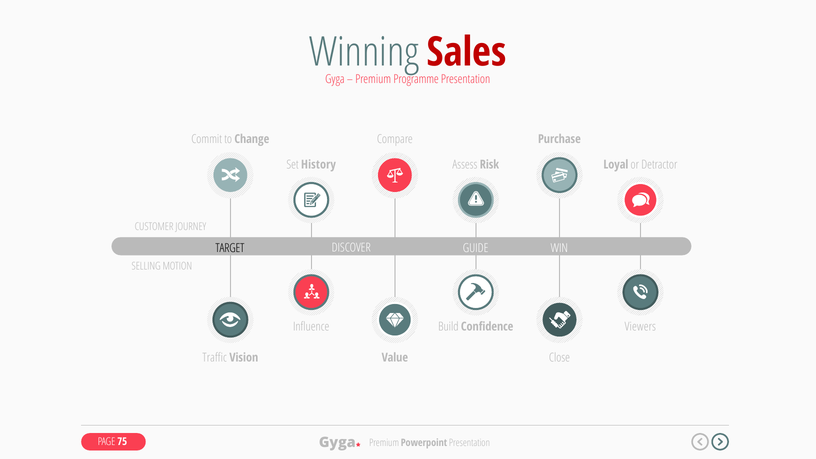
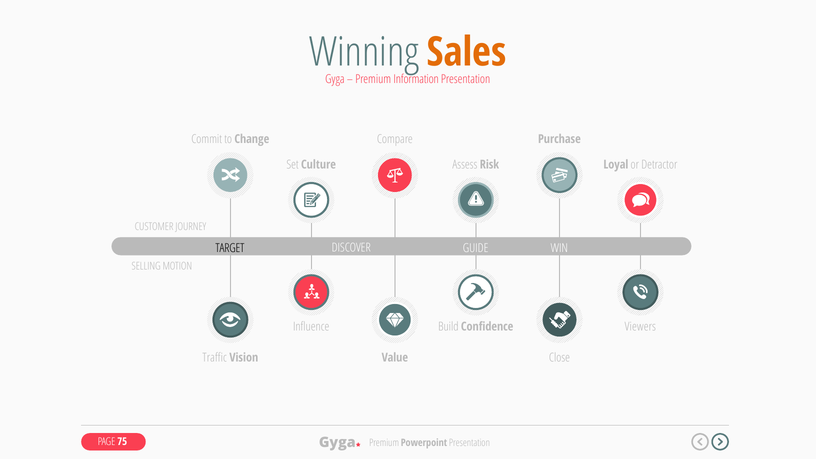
Sales colour: red -> orange (467, 52)
Programme: Programme -> Information (416, 79)
History: History -> Culture (319, 165)
